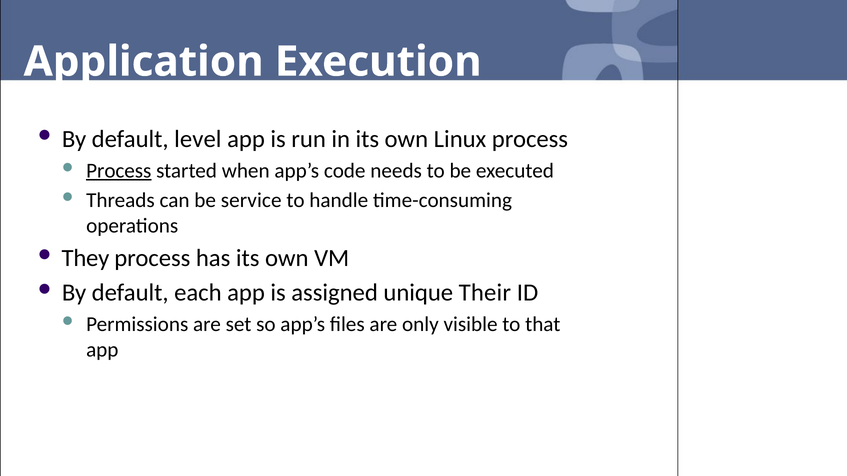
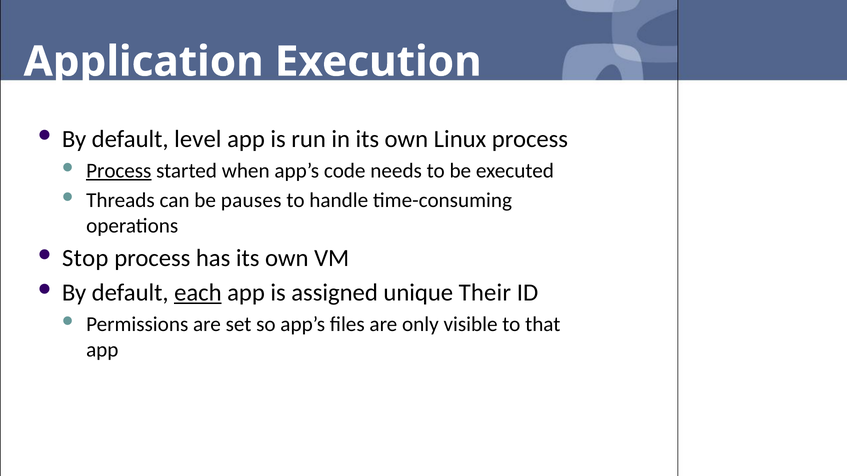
service: service -> pauses (251, 200)
They: They -> Stop (85, 258)
each underline: none -> present (198, 293)
